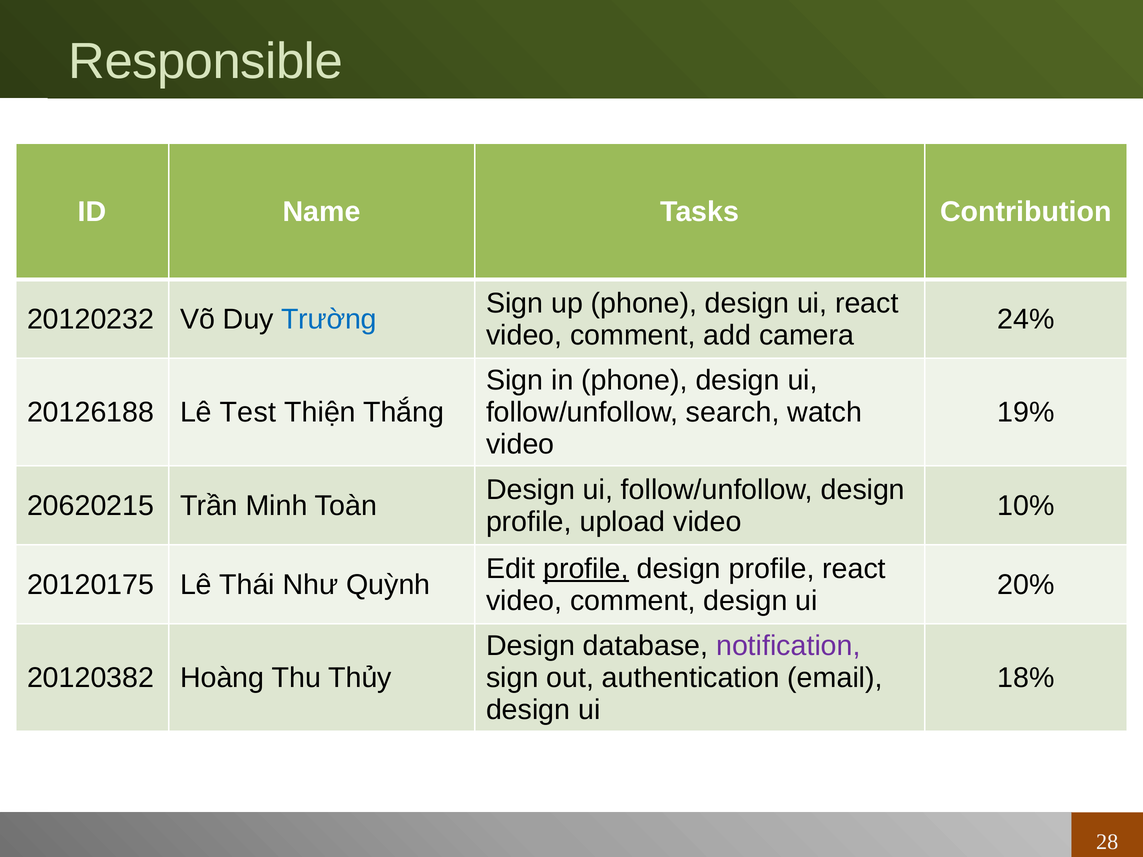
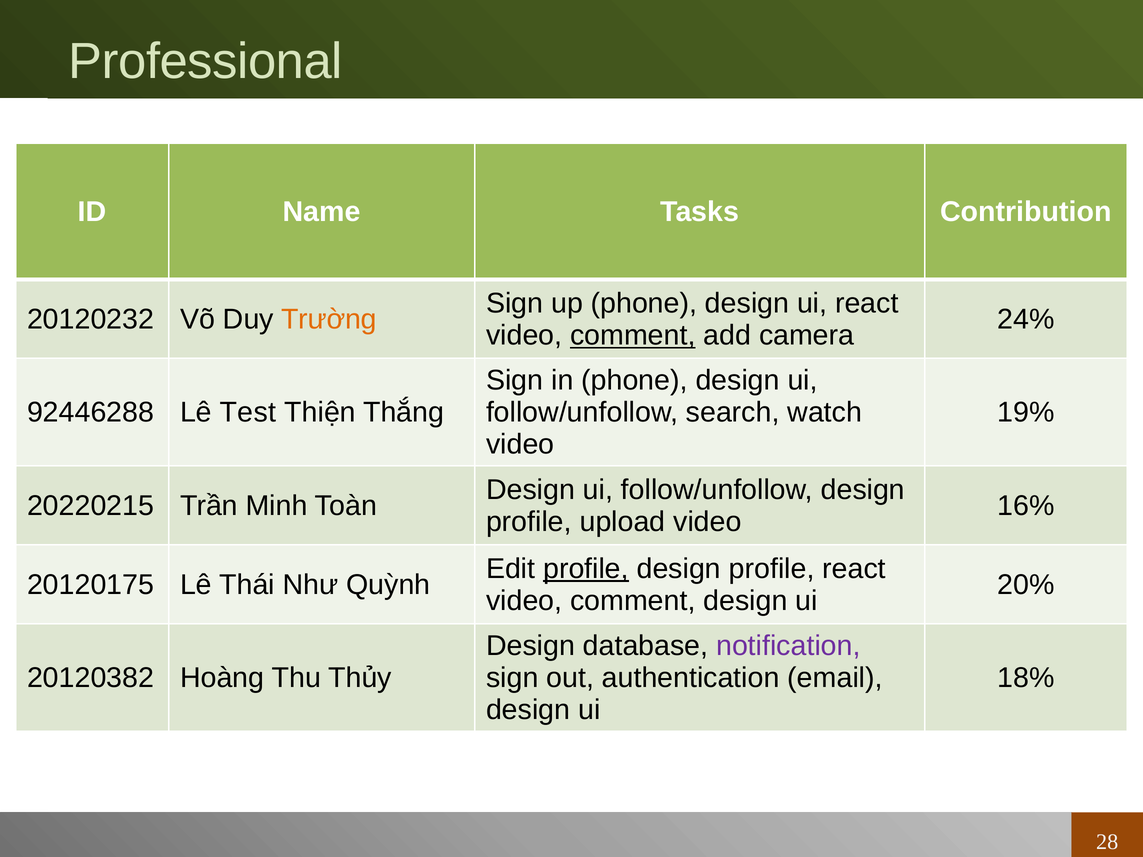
Responsible: Responsible -> Professional (206, 62)
Trường colour: blue -> orange (329, 319)
comment underline: none -> present (633, 335)
20126188: 20126188 -> 92446288 (91, 413)
20620215: 20620215 -> 20220215 (91, 506)
10%: 10% -> 16% (1026, 506)
